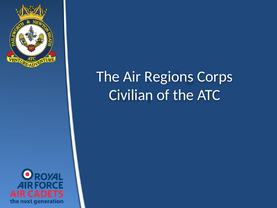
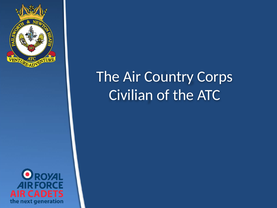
Regions: Regions -> Country (169, 77)
